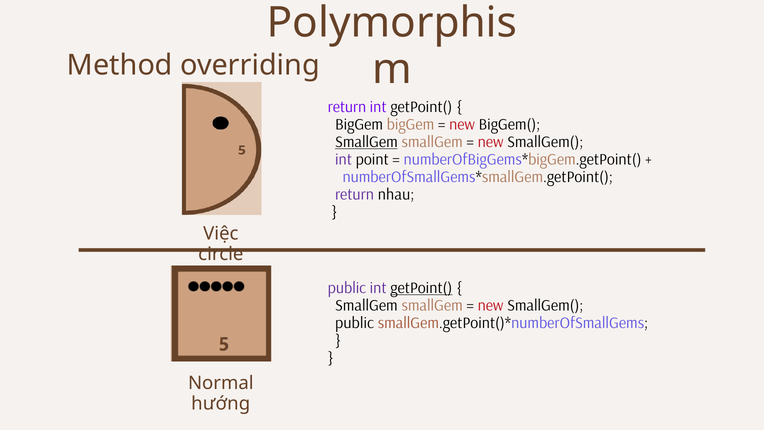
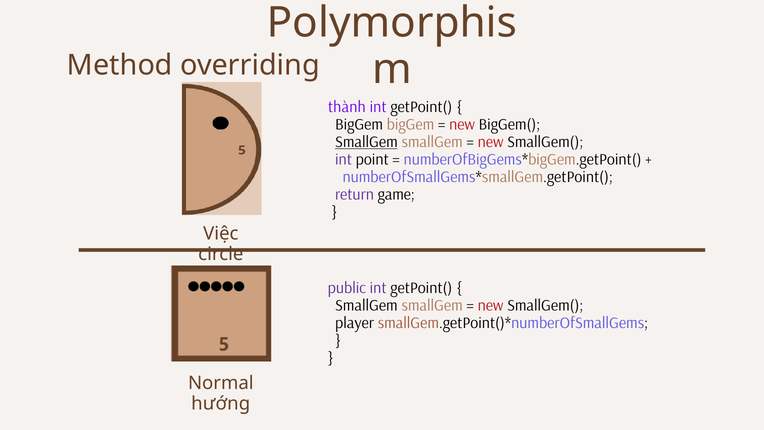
return: return -> thành (347, 107)
nhau: nhau -> game (396, 194)
getPoint( underline: present -> none (421, 288)
public: public -> player (355, 323)
